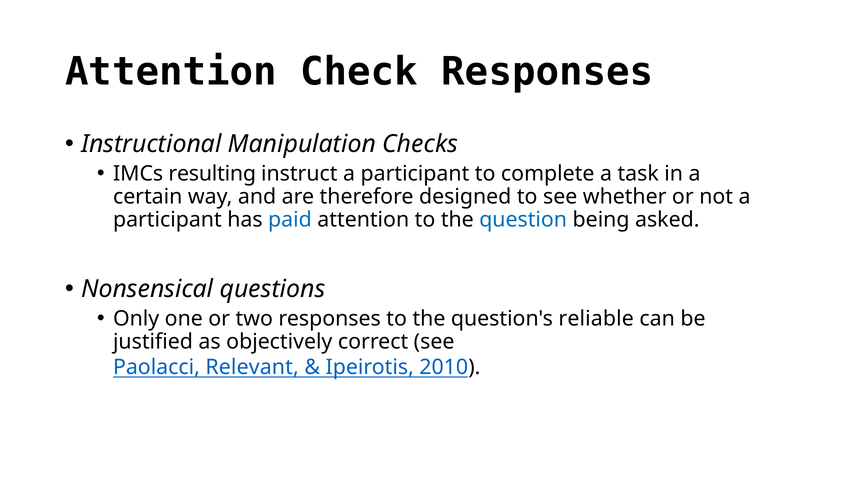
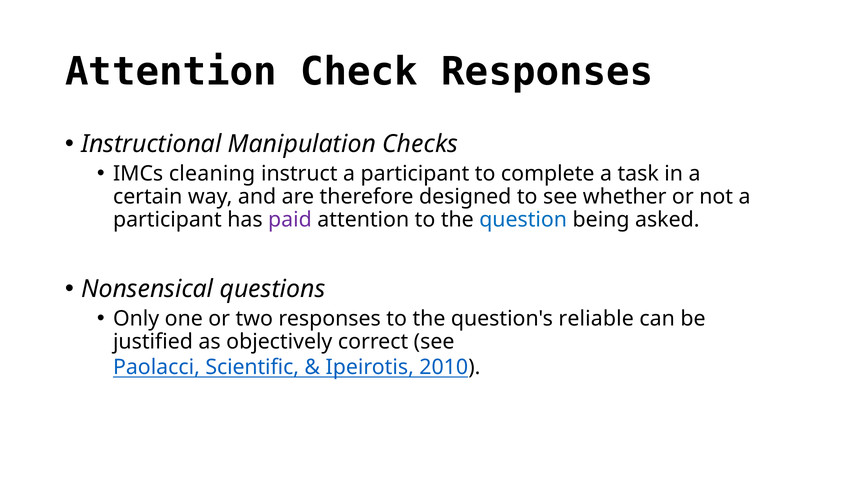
resulting: resulting -> cleaning (212, 174)
paid colour: blue -> purple (290, 220)
Relevant: Relevant -> Scientific (252, 367)
